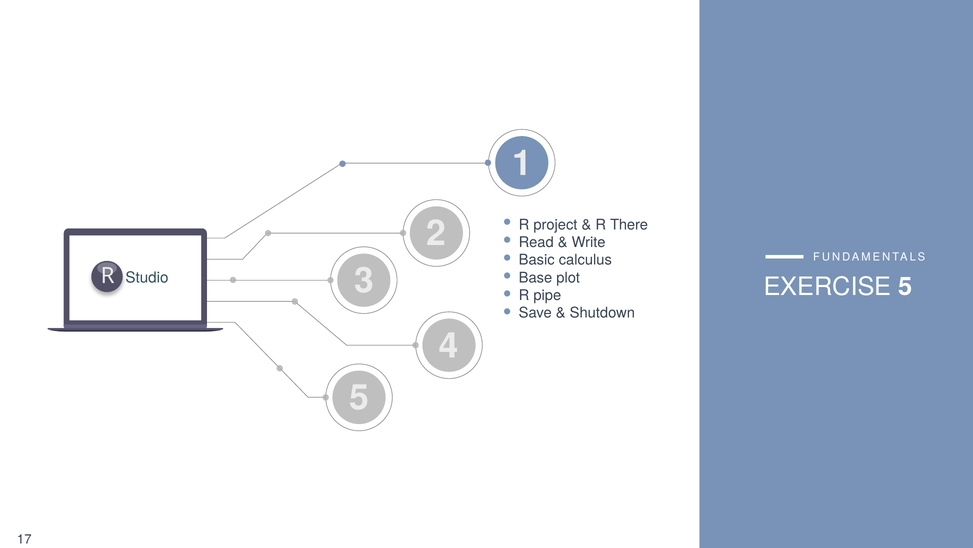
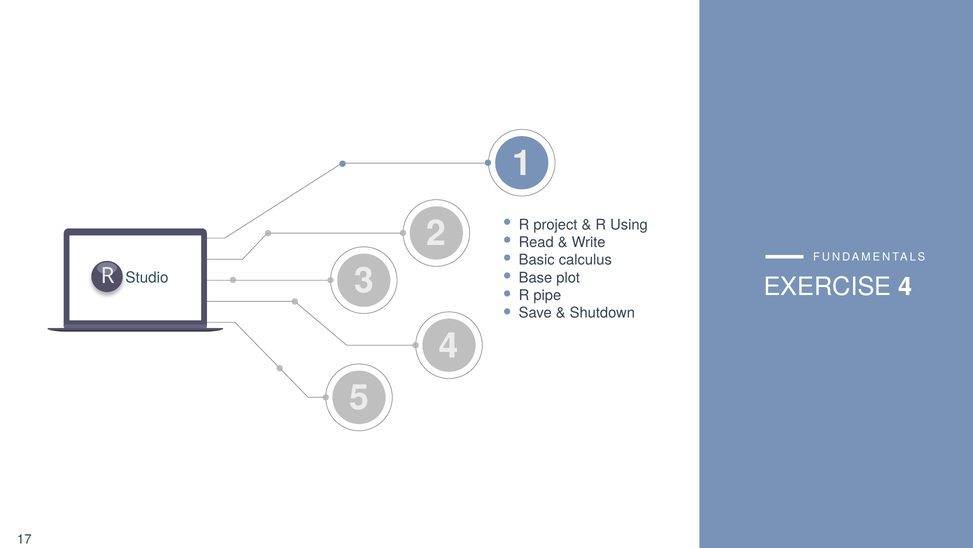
There: There -> Using (629, 225)
EXERCISE 5: 5 -> 4 (906, 286)
